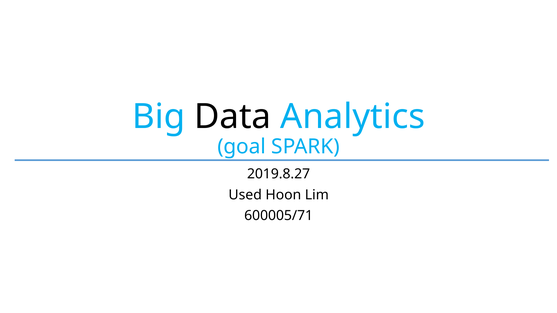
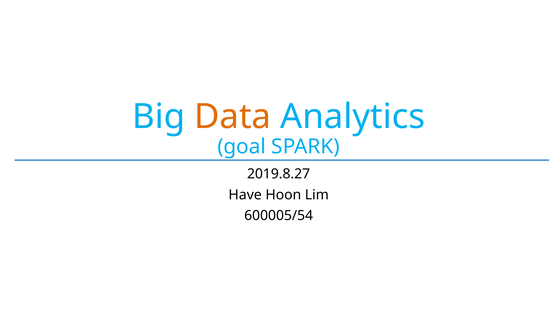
Data colour: black -> orange (233, 117)
Used: Used -> Have (245, 195)
600005/71: 600005/71 -> 600005/54 (279, 216)
